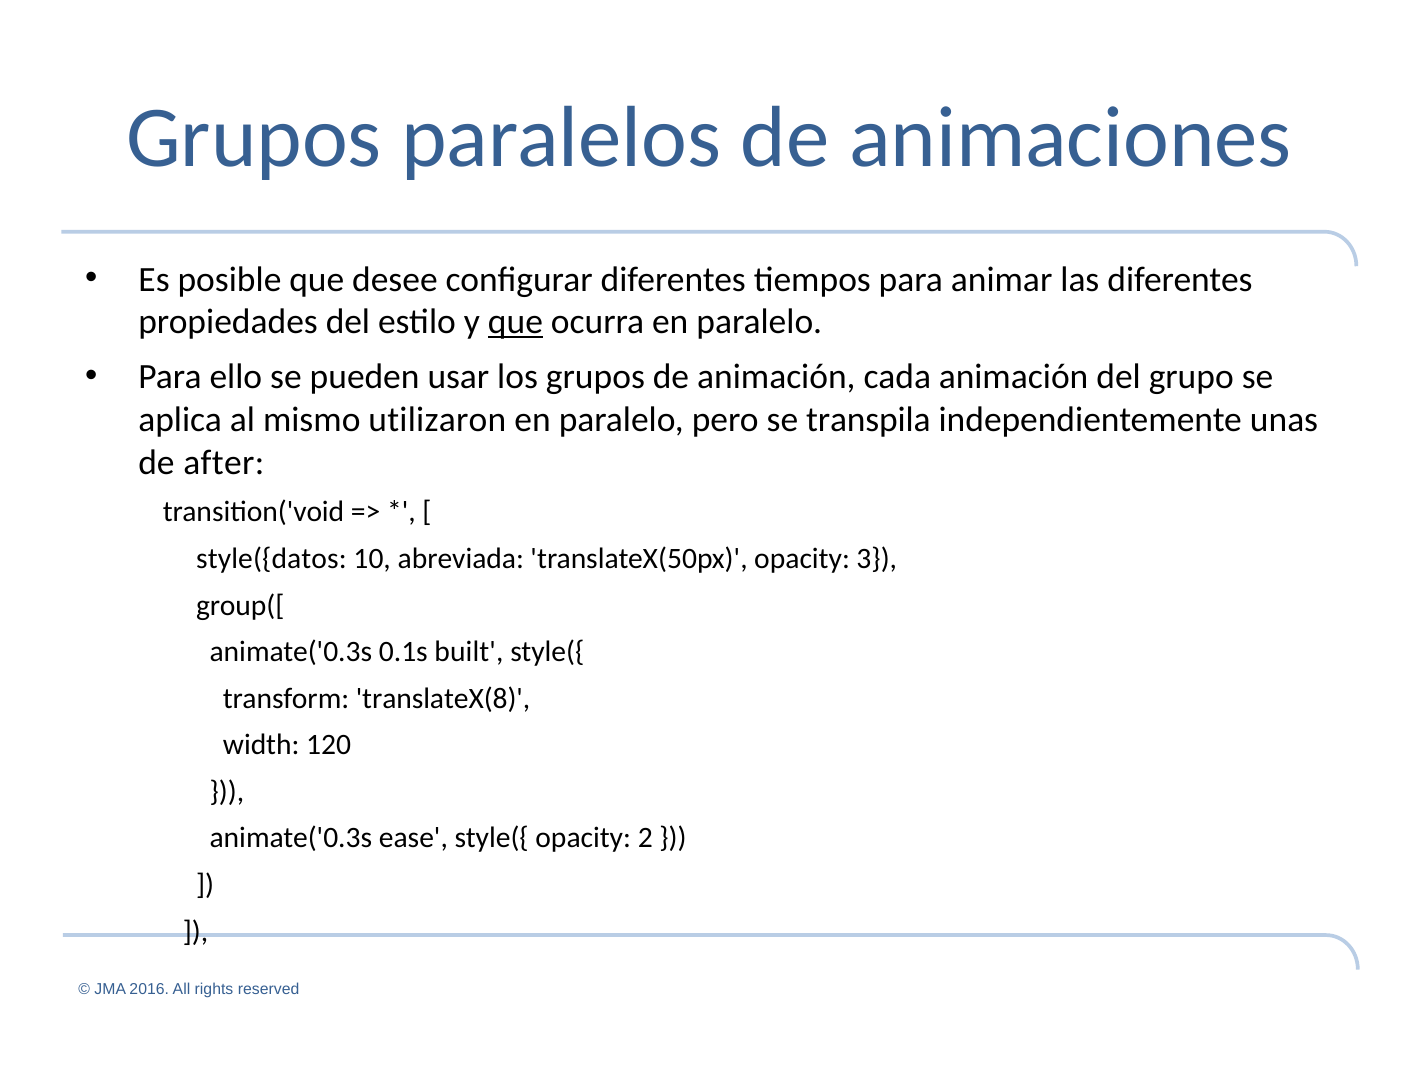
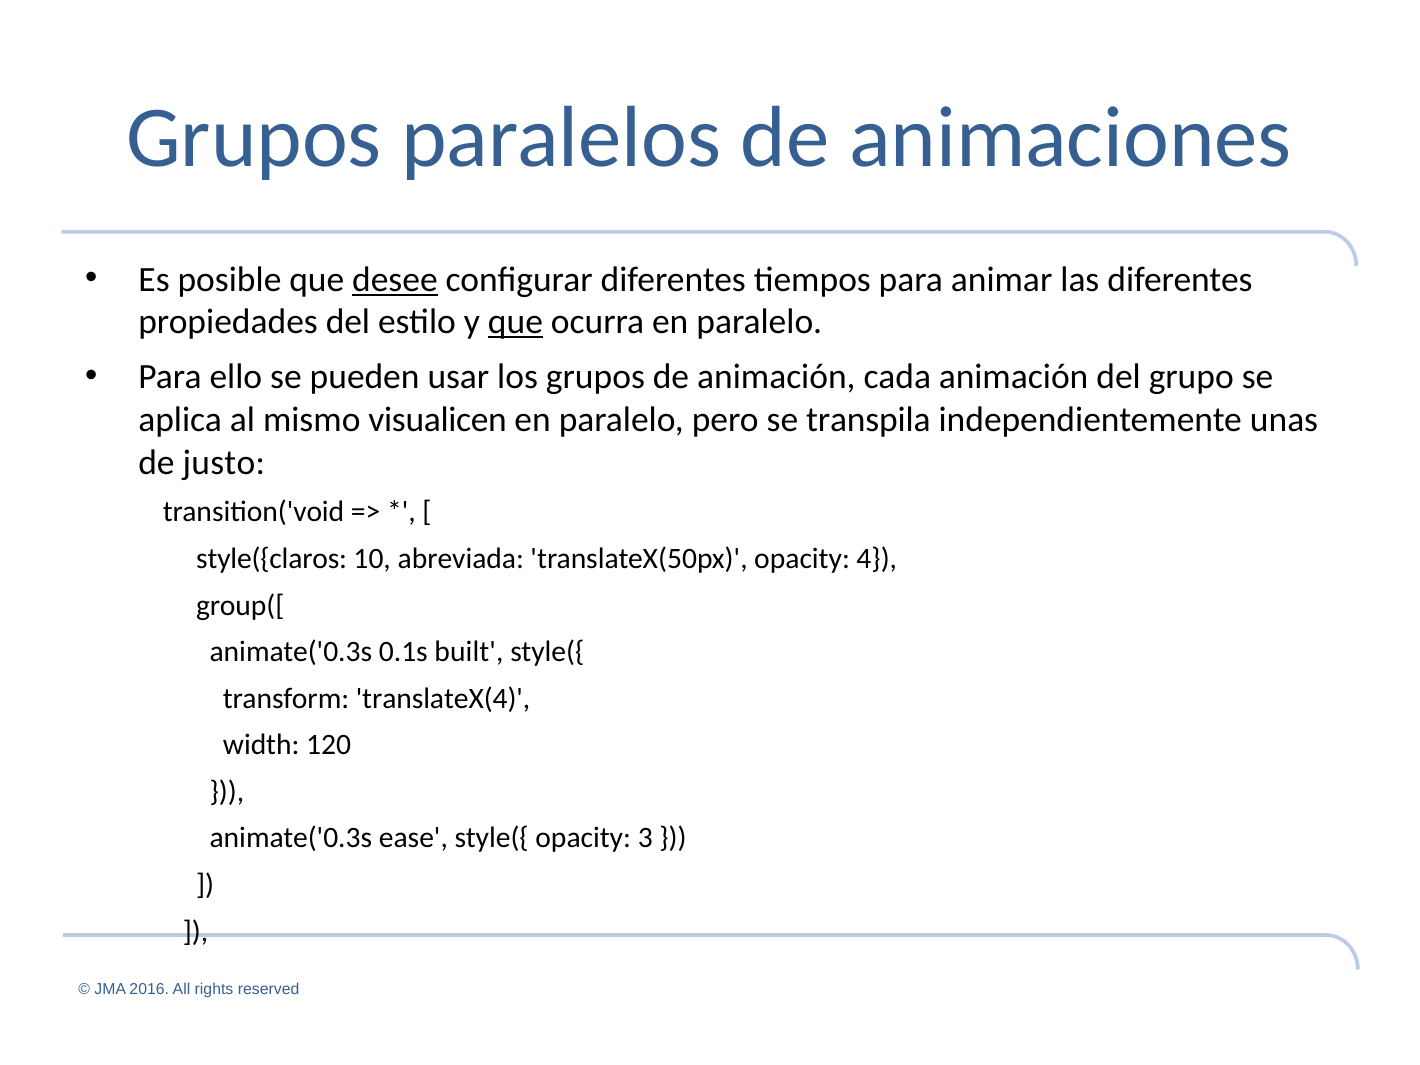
desee underline: none -> present (395, 279)
utilizaron: utilizaron -> visualicen (438, 420)
after: after -> justo (224, 462)
style({datos: style({datos -> style({claros (272, 559)
3: 3 -> 4 (877, 559)
translateX(8: translateX(8 -> translateX(4 (443, 698)
2: 2 -> 3 (645, 838)
